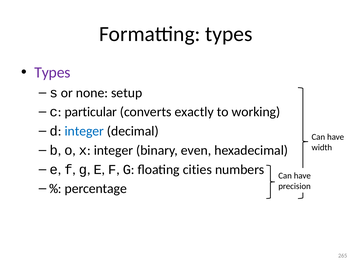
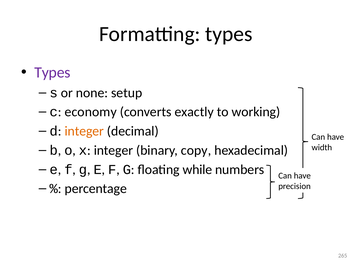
particular: particular -> economy (91, 112)
integer colour: blue -> orange (84, 131)
even: even -> copy (196, 150)
cities: cities -> while (197, 170)
